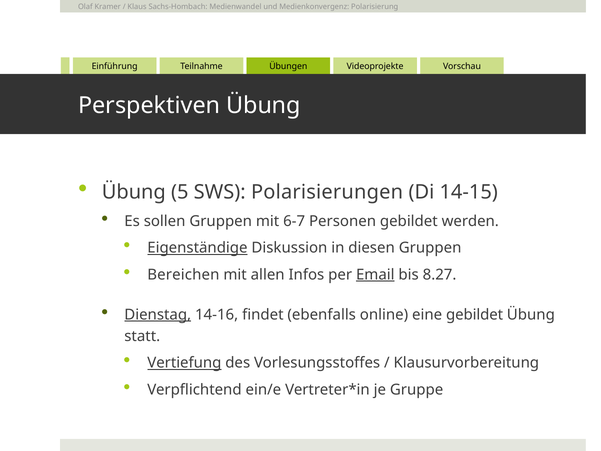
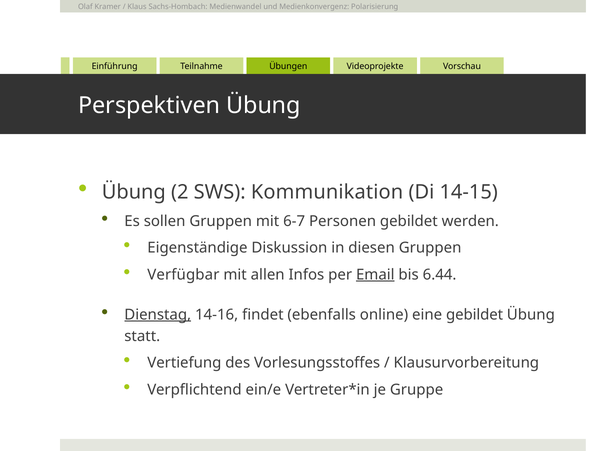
5: 5 -> 2 (180, 192)
Polarisierungen: Polarisierungen -> Kommunikation (327, 192)
Eigenständige underline: present -> none (197, 248)
Bereichen: Bereichen -> Verfügbar (183, 274)
8.27: 8.27 -> 6.44 (440, 274)
Vertiefung underline: present -> none (184, 363)
